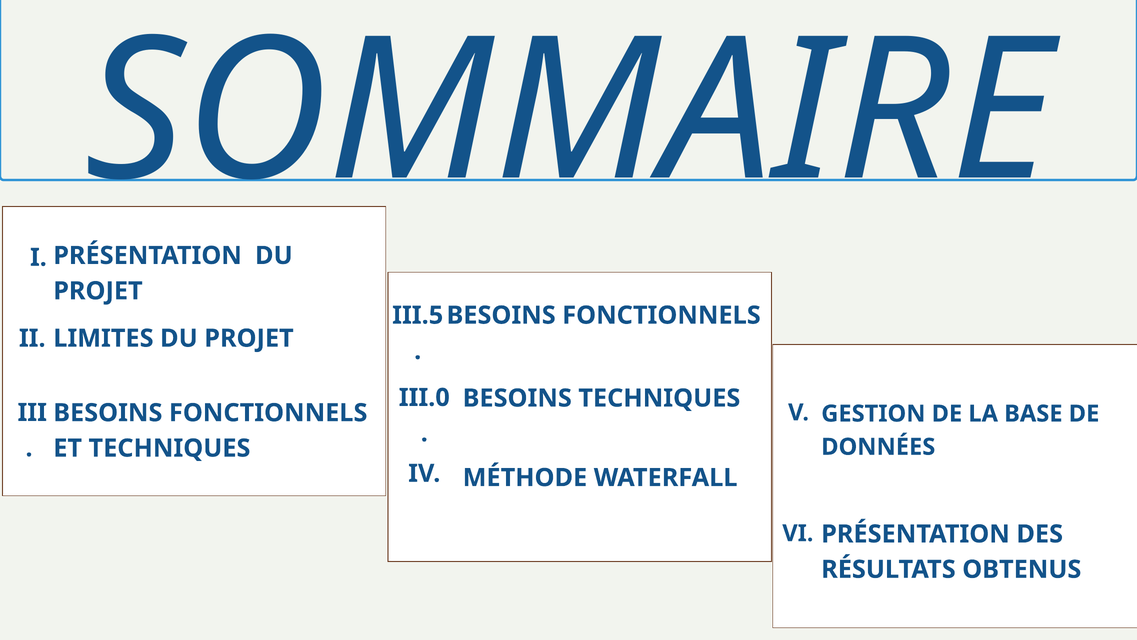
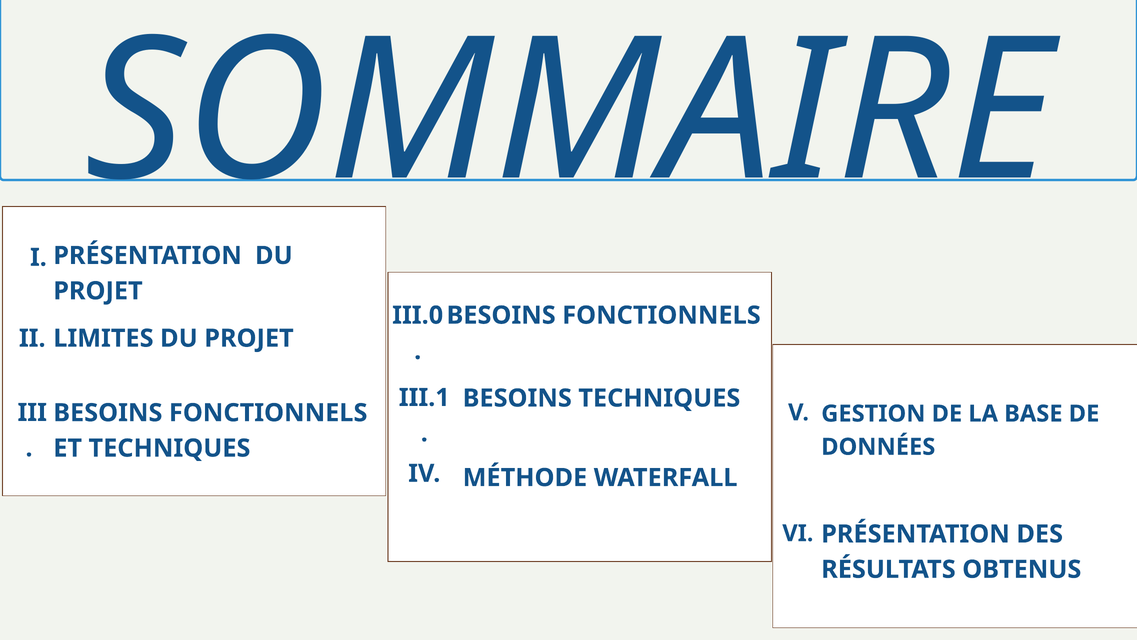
III.5: III.5 -> III.0 (418, 315)
III.0: III.0 -> III.1 (424, 397)
